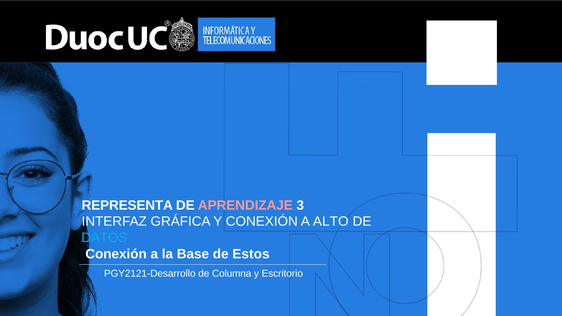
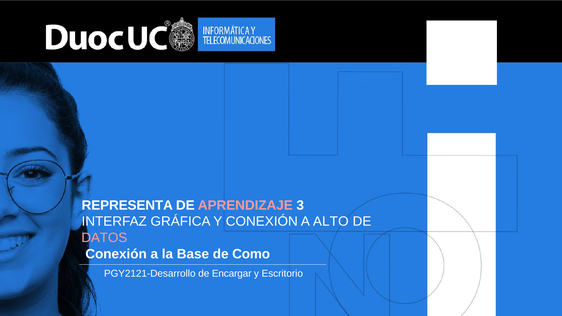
DATOS colour: light blue -> pink (104, 238)
Estos: Estos -> Como (251, 254)
Columna: Columna -> Encargar (232, 274)
